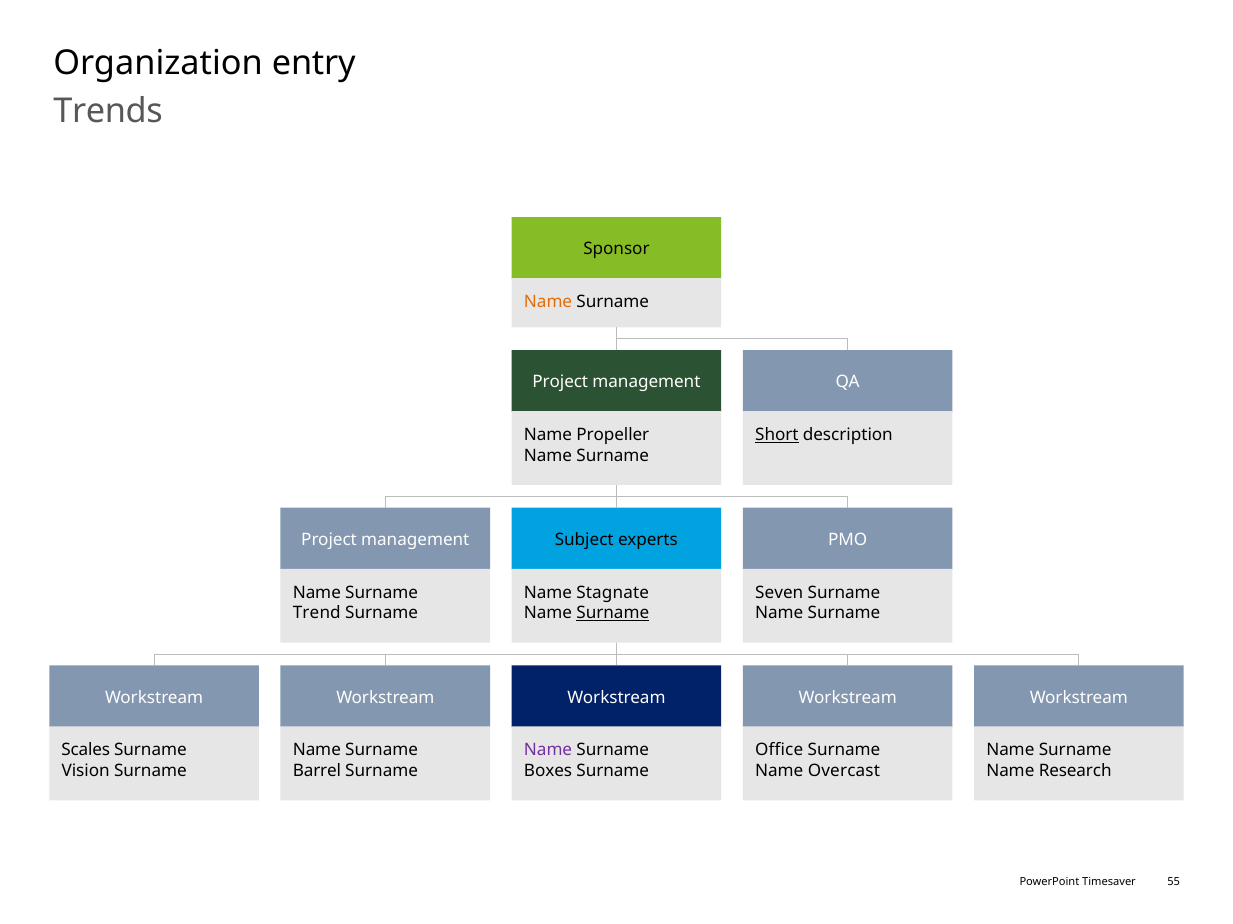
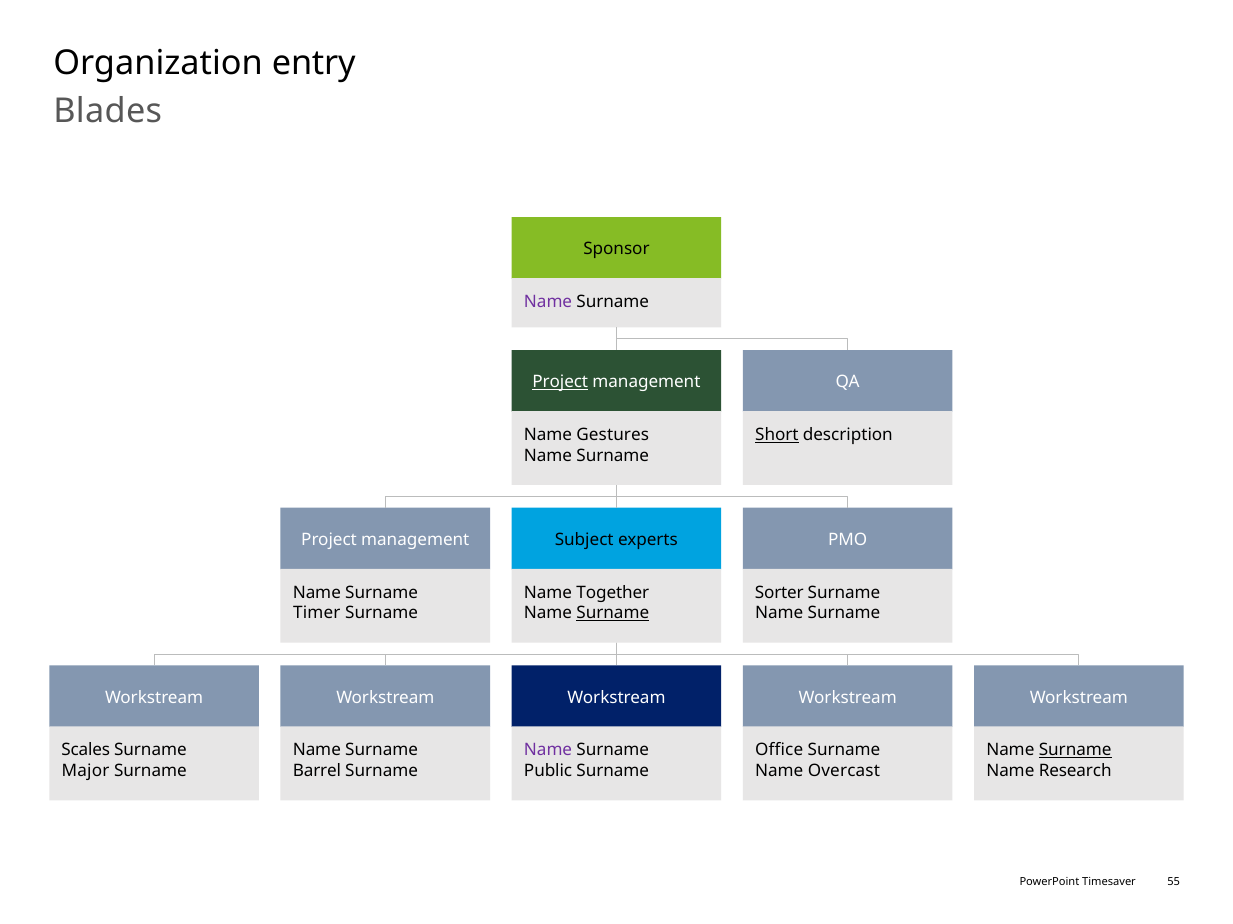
Trends: Trends -> Blades (108, 111)
Name colour: orange -> purple (548, 302)
Project underline: none -> present (560, 382)
Propeller: Propeller -> Gestures (613, 435)
Stagnate: Stagnate -> Together (613, 593)
Seven: Seven -> Sorter (779, 593)
Trend: Trend -> Timer (317, 614)
Surname underline: none -> present (1075, 751)
Vision: Vision -> Major (86, 771)
Boxes: Boxes -> Public (548, 771)
